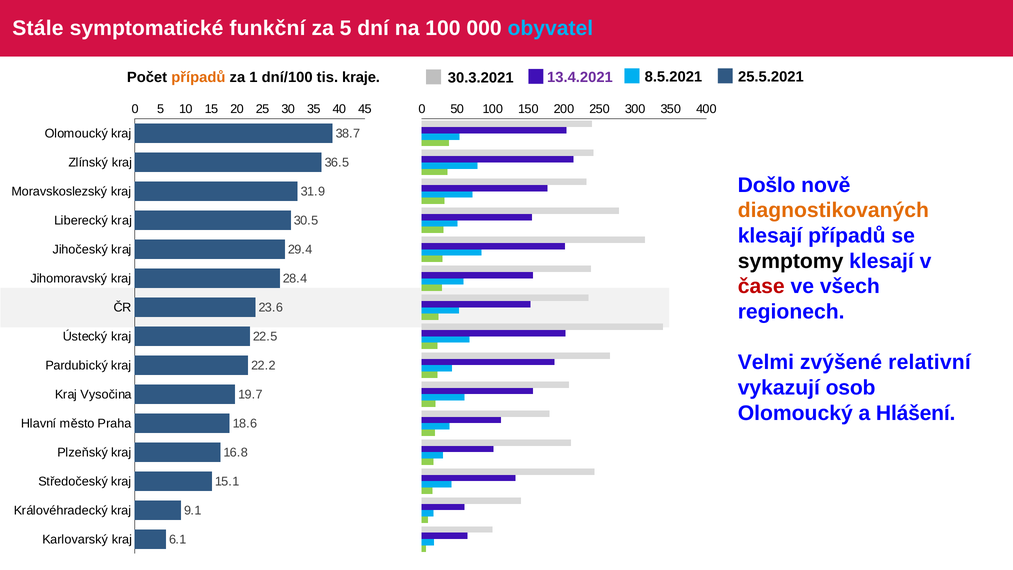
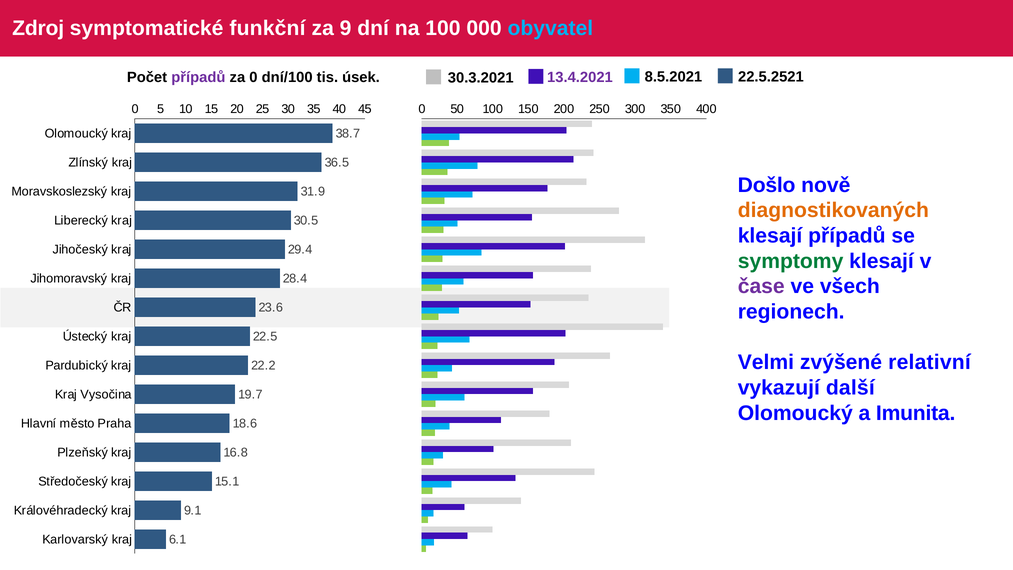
Stále: Stále -> Zdroj (38, 28)
za 5: 5 -> 9 (346, 28)
případů colour: orange -> purple (198, 77)
za 1: 1 -> 0 (253, 77)
kraje: kraje -> úsek (361, 77)
25.5.2021: 25.5.2021 -> 22.5.2521 (771, 77)
symptomy colour: black -> green (791, 261)
čase colour: red -> purple (761, 286)
osob: osob -> další (850, 388)
Hlášení: Hlášení -> Imunita (916, 413)
